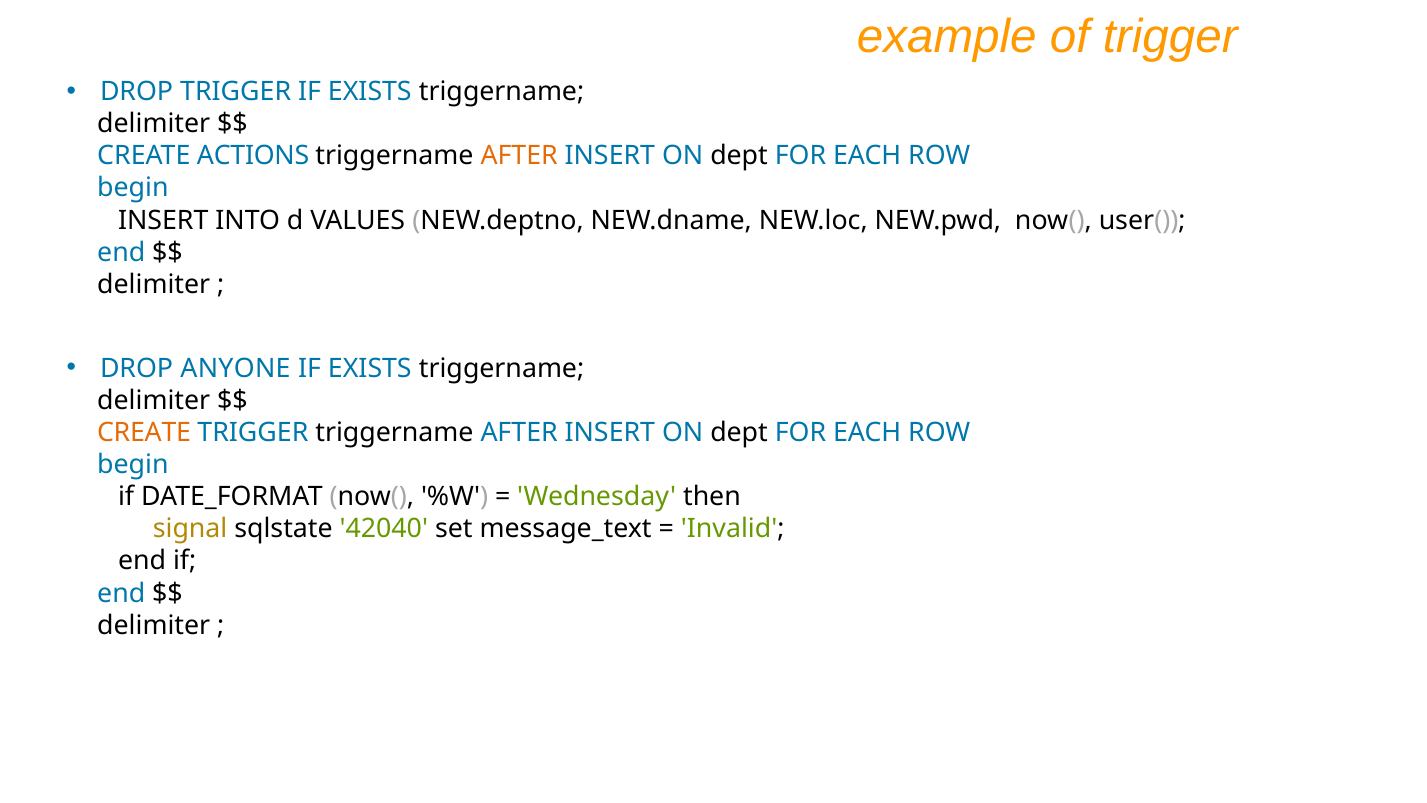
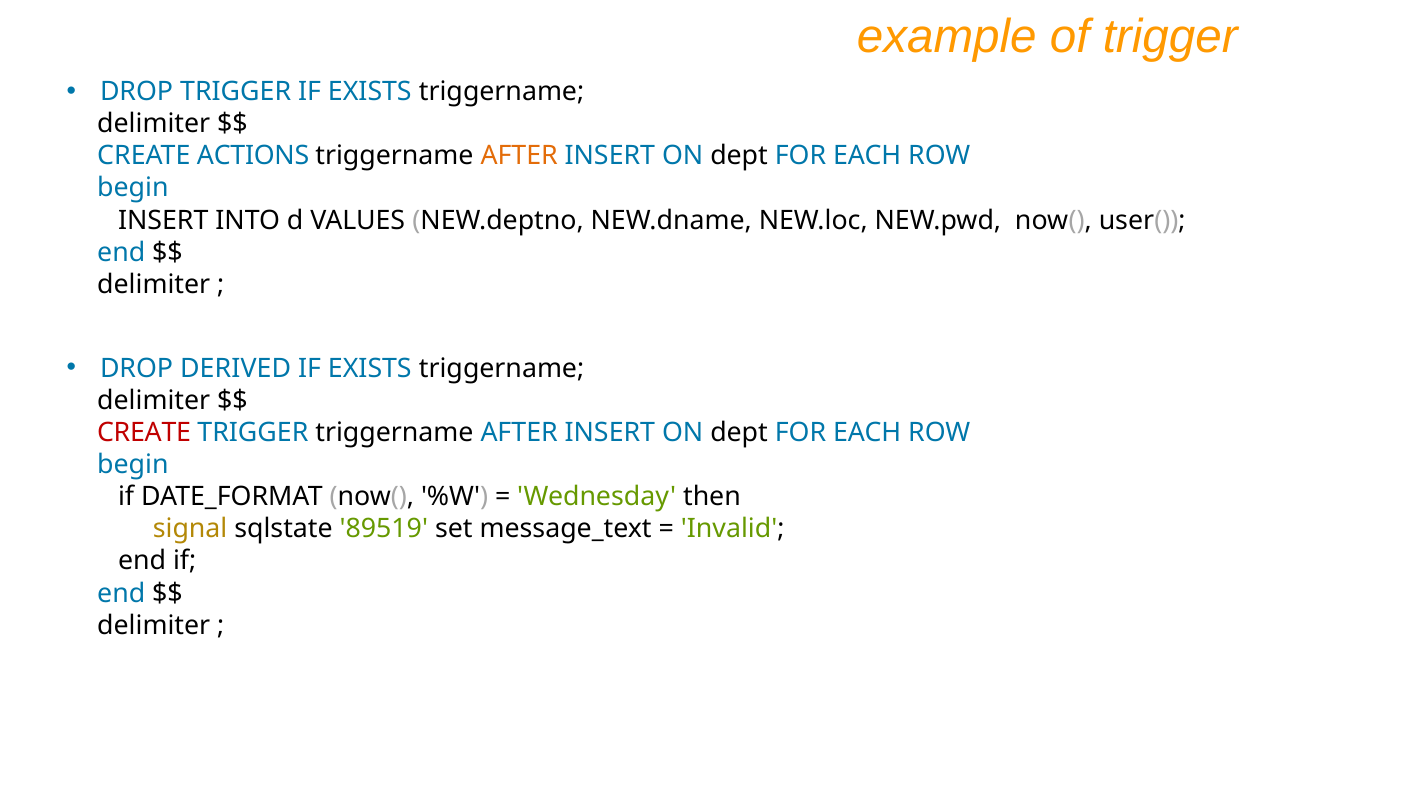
ANYONE: ANYONE -> DERIVED (236, 368)
CREATE colour: orange -> red (144, 432)
42040: 42040 -> 89519 (384, 529)
